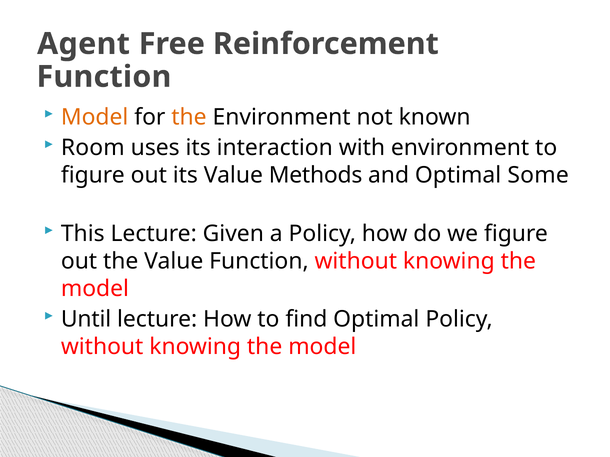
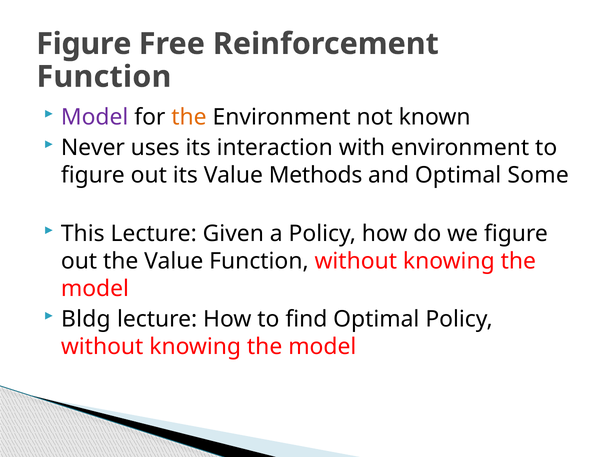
Agent: Agent -> Figure (84, 44)
Model colour: orange -> purple (95, 117)
Room: Room -> Never (93, 148)
Until: Until -> Bldg (86, 320)
